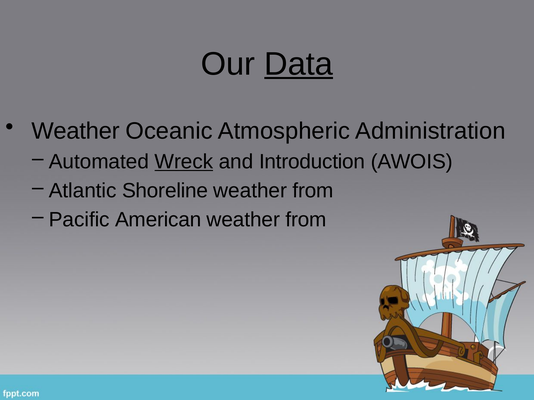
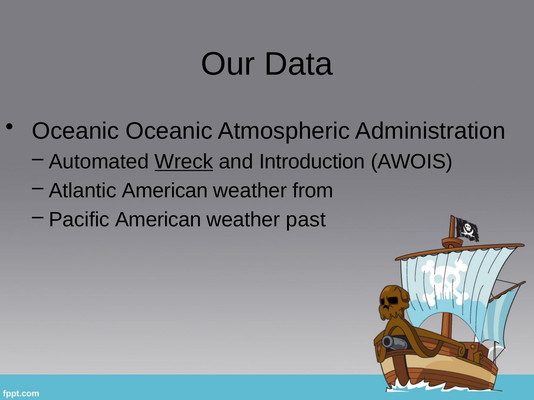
Data underline: present -> none (299, 64)
Weather: Weather -> Oceanic (75, 131)
Atlantic Shoreline: Shoreline -> American (165, 191)
from: from -> past (306, 220)
